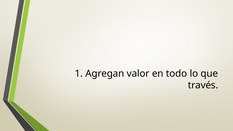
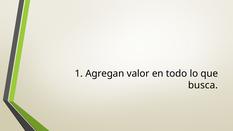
través: través -> busca (203, 85)
